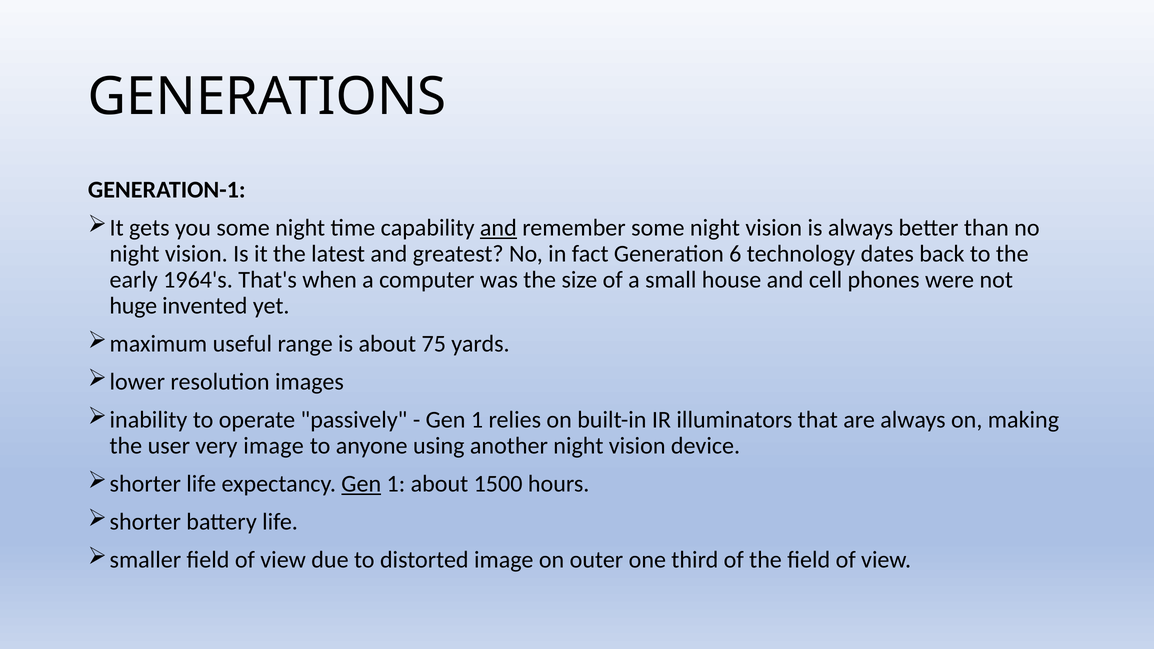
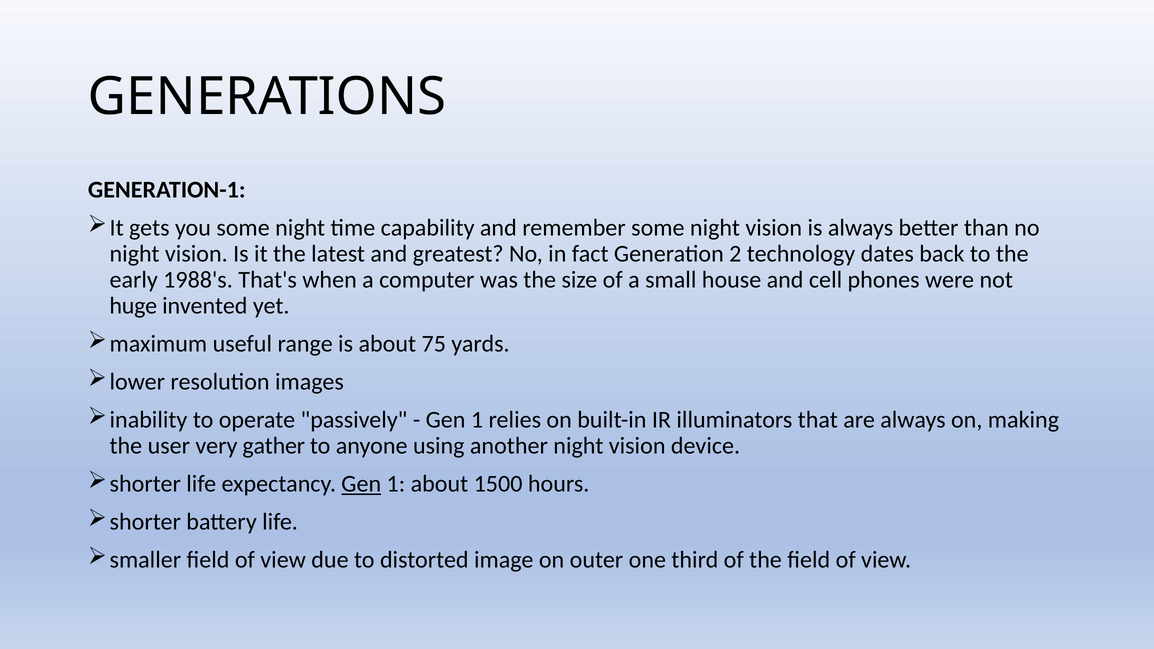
and underline: present -> none (498, 228)
6: 6 -> 2 (735, 254)
1964's: 1964's -> 1988's (198, 280)
very image: image -> gather (274, 446)
